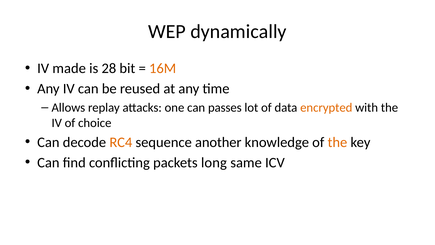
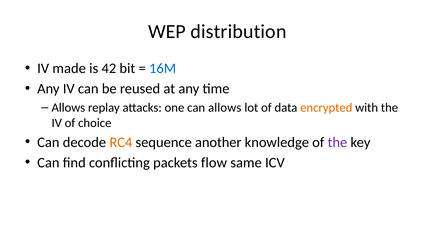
dynamically: dynamically -> distribution (238, 32)
28: 28 -> 42 (109, 68)
16M colour: orange -> blue (163, 68)
can passes: passes -> allows (225, 107)
the colour: orange -> purple (337, 142)
long: long -> flow (214, 162)
